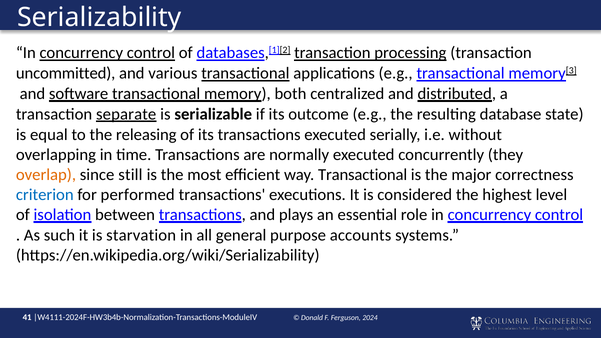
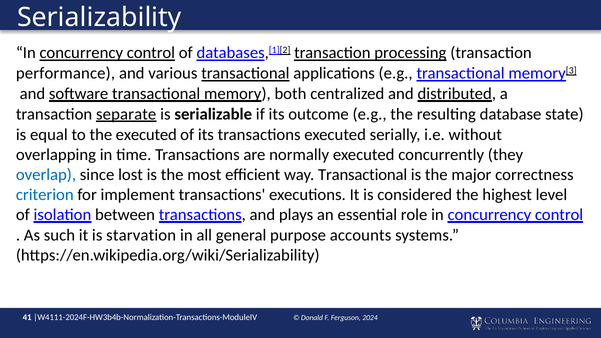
uncommitted: uncommitted -> performance (65, 73)
the releasing: releasing -> executed (146, 135)
overlap colour: orange -> blue (46, 175)
still: still -> lost (131, 175)
performed: performed -> implement (138, 195)
